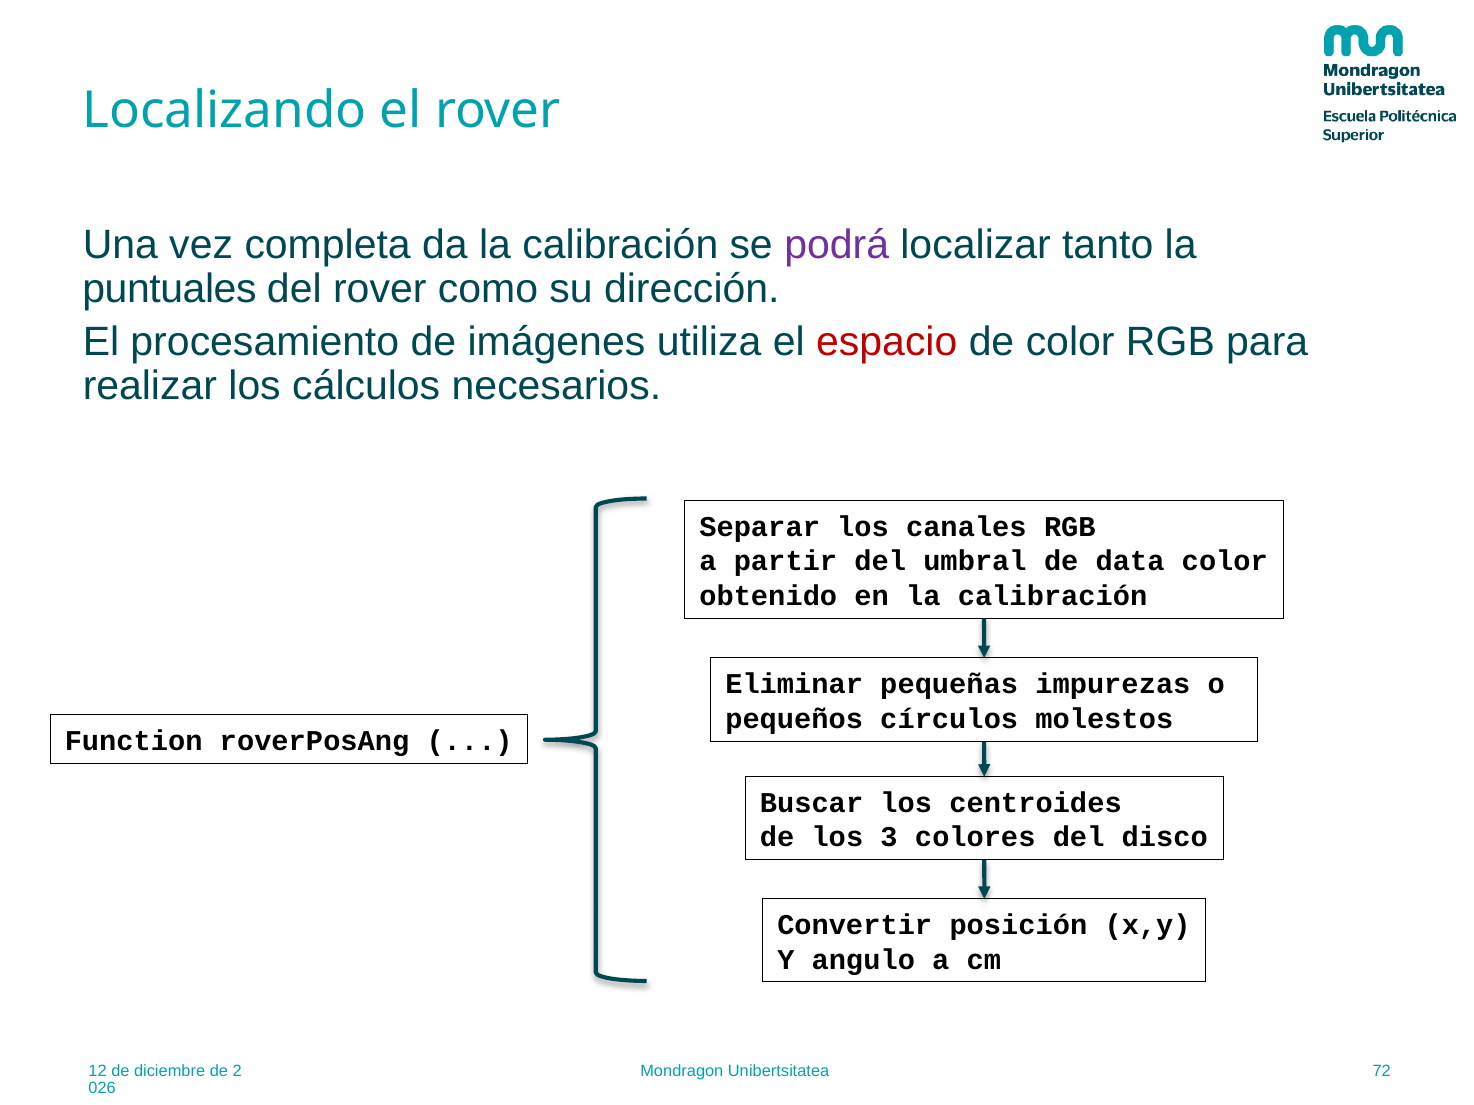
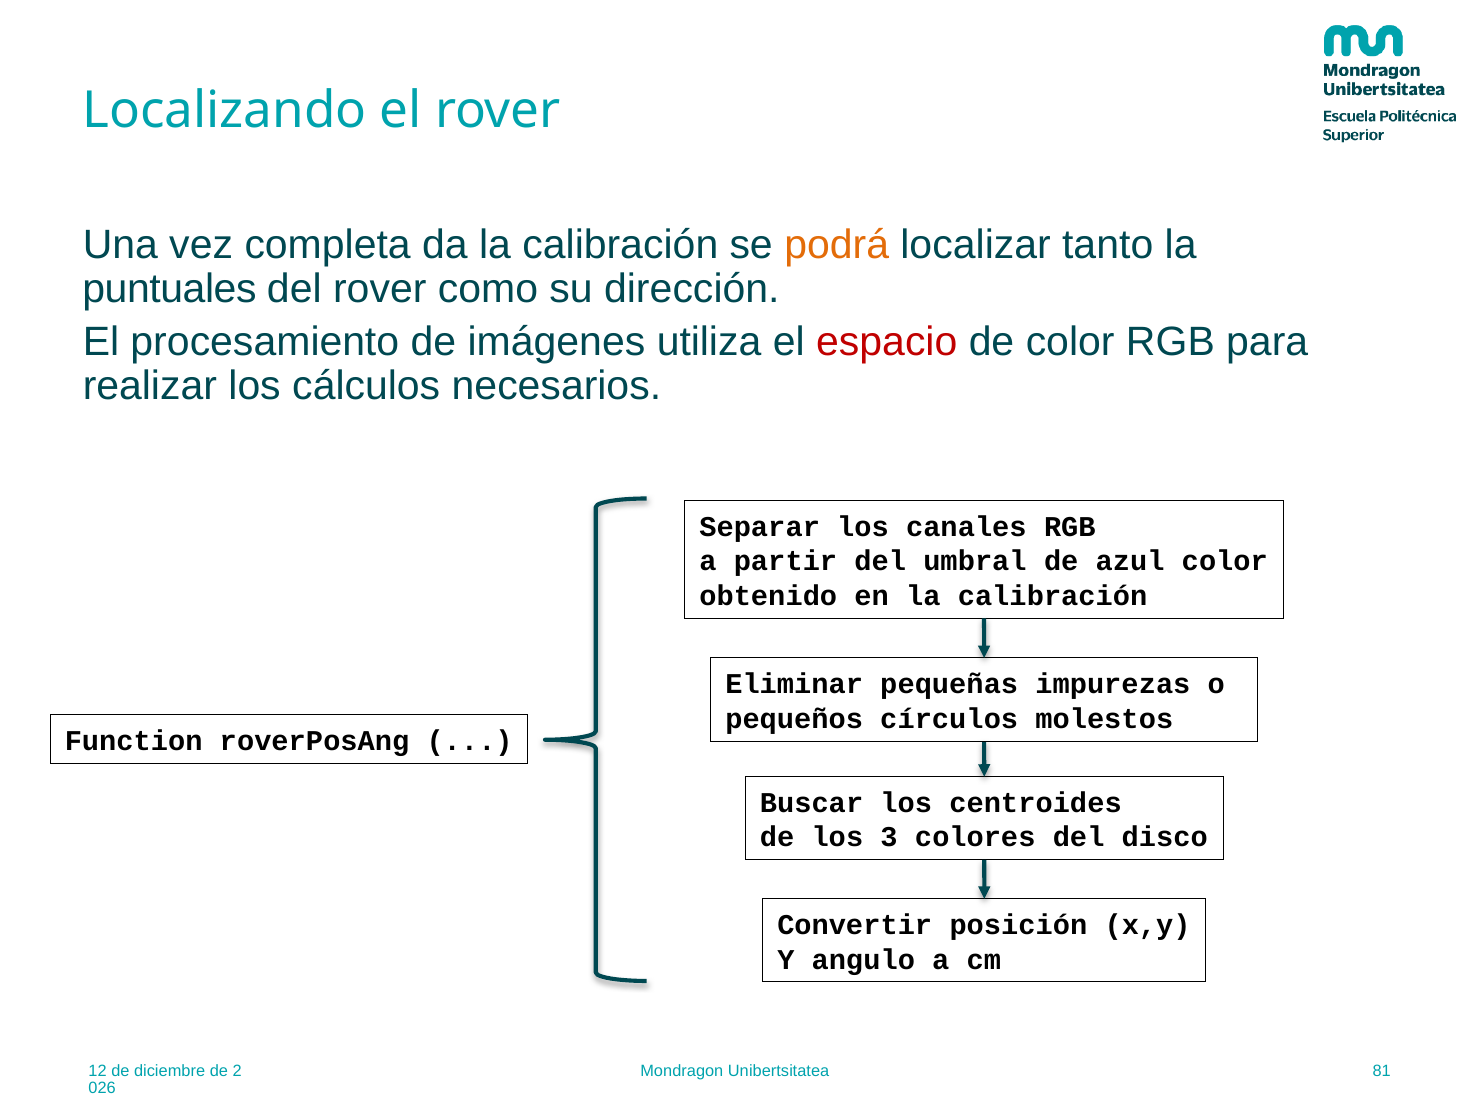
podrá colour: purple -> orange (837, 245)
data: data -> azul (1130, 562)
72: 72 -> 81 (1382, 1072)
